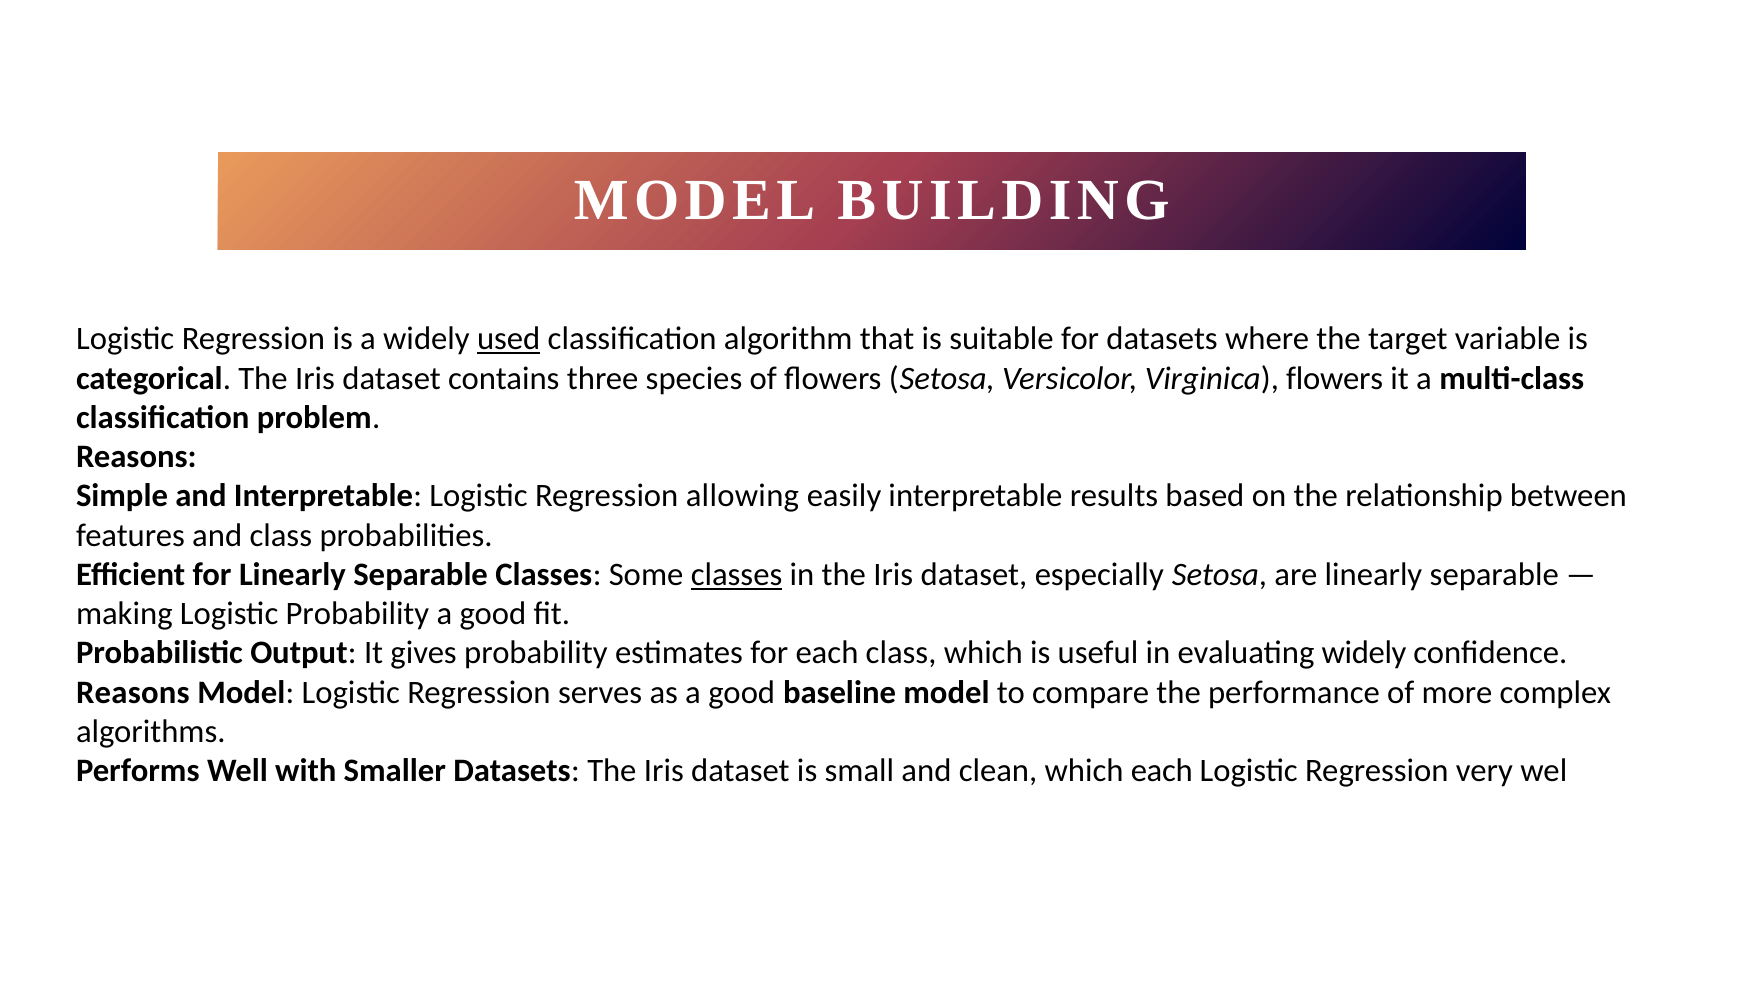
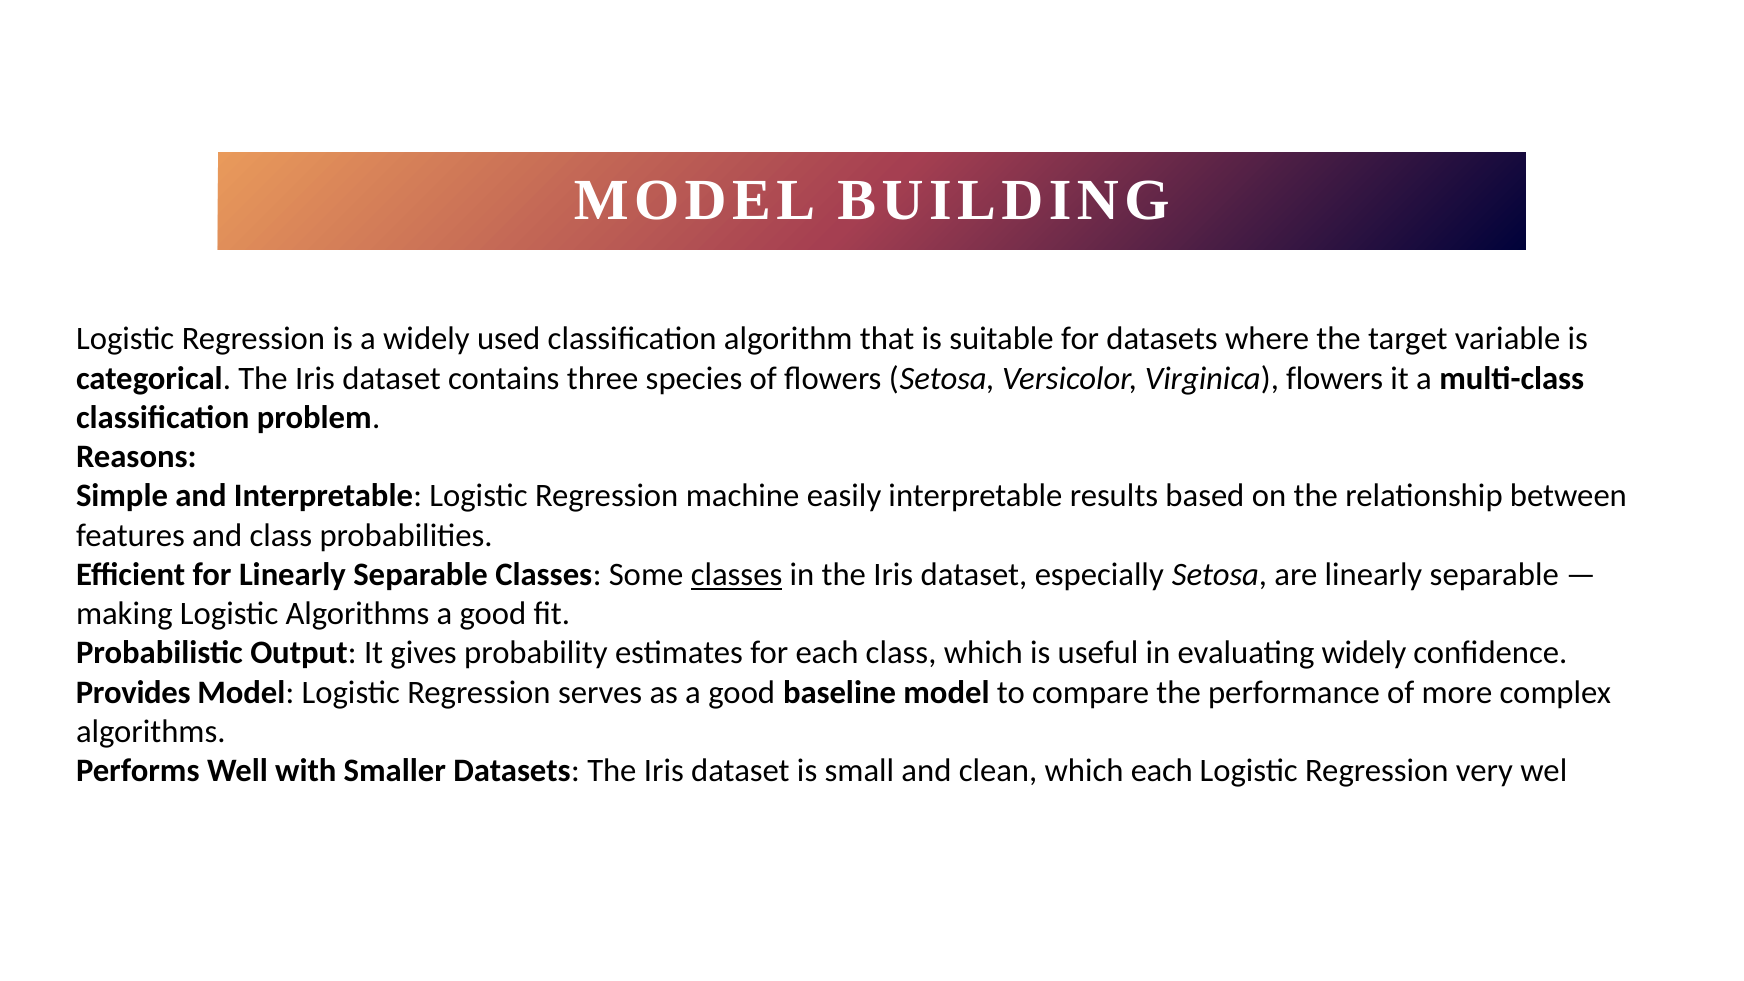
used underline: present -> none (509, 339)
allowing: allowing -> machine (743, 496)
Logistic Probability: Probability -> Algorithms (357, 614)
Reasons: Reasons -> Provides (133, 692)
